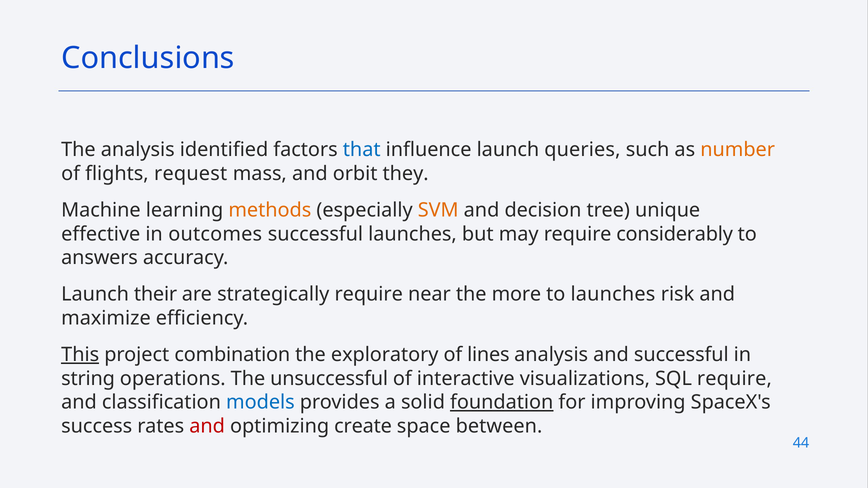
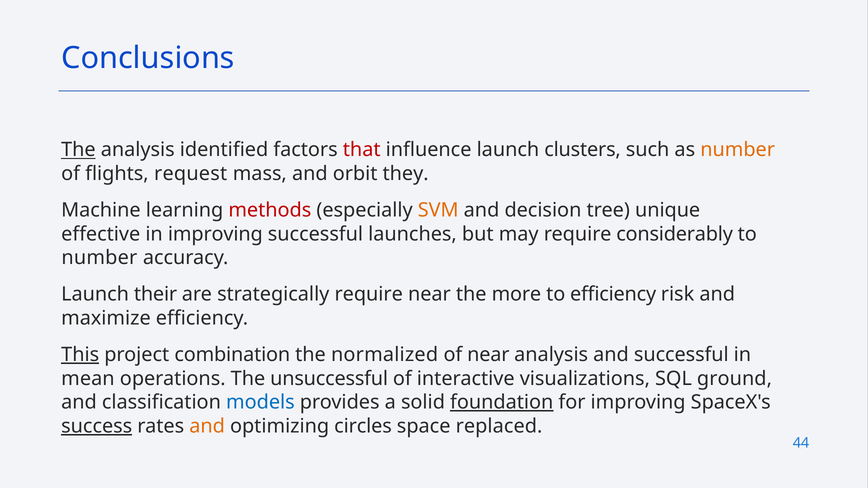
The underline: none -> present (78, 150)
that colour: blue -> red (362, 150)
queries: queries -> clusters (583, 150)
methods colour: orange -> red (270, 210)
in outcomes: outcomes -> improving (215, 234)
answers: answers -> number (99, 258)
to launches: launches -> efficiency (613, 294)
exploratory: exploratory -> normalized (385, 355)
of lines: lines -> near (488, 355)
string: string -> mean (88, 379)
SQL require: require -> ground (734, 379)
success underline: none -> present (97, 426)
and colour: red -> orange (207, 426)
create: create -> circles (363, 426)
between: between -> replaced (499, 426)
